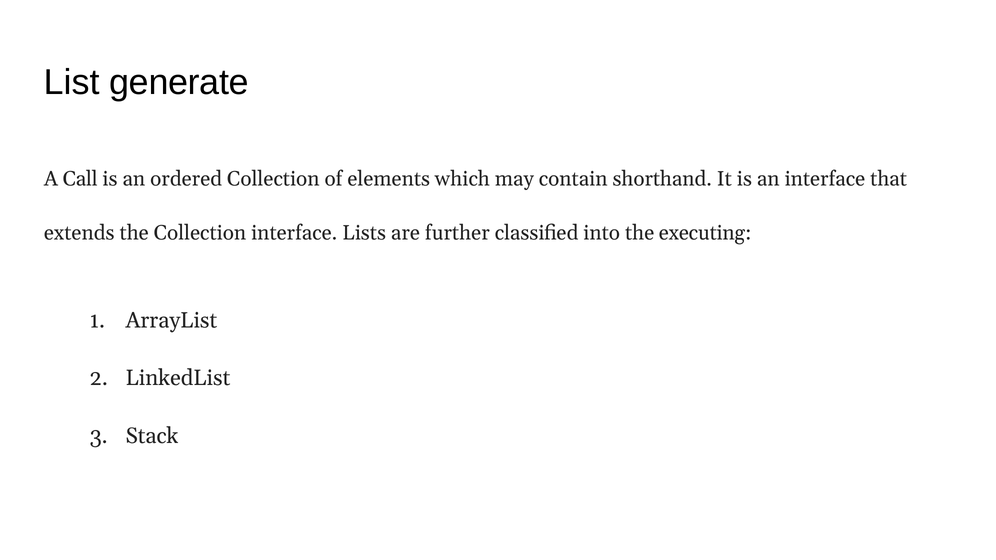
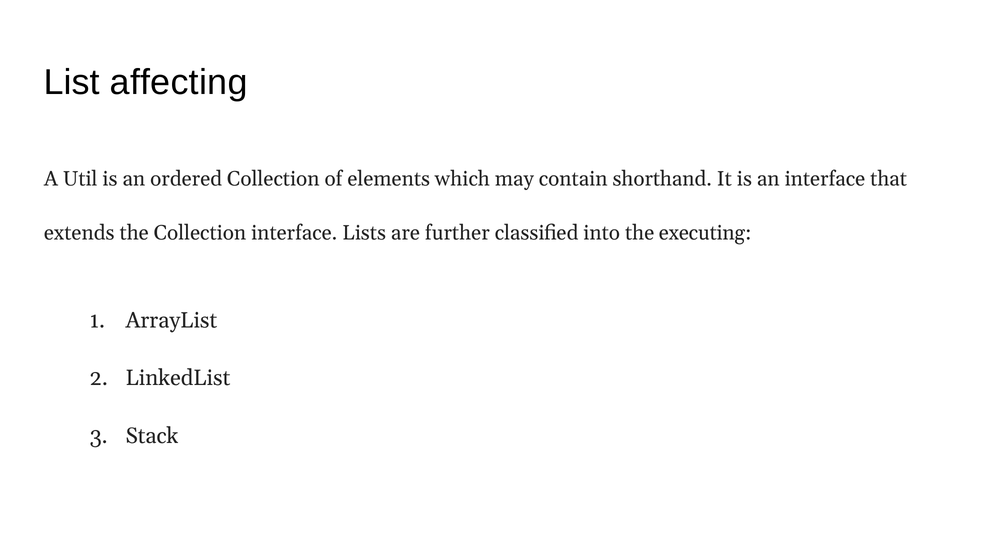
generate: generate -> affecting (179, 83)
Call: Call -> Util (80, 179)
